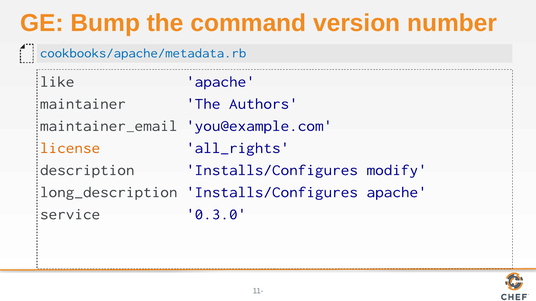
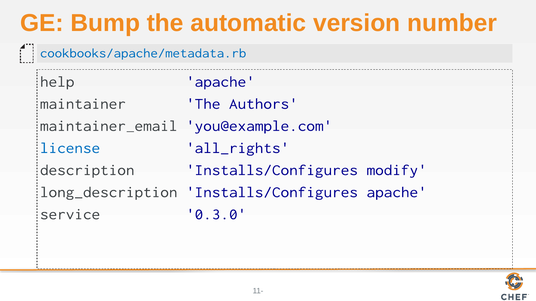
command: command -> automatic (248, 23)
like: like -> help (57, 82)
license colour: orange -> blue (70, 148)
